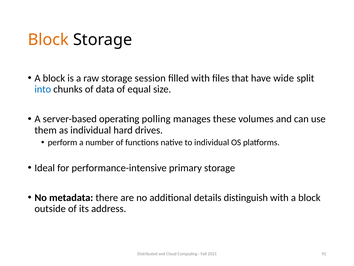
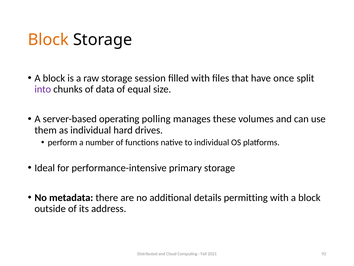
wide: wide -> once (284, 78)
into colour: blue -> purple (43, 89)
distinguish: distinguish -> permitting (246, 197)
